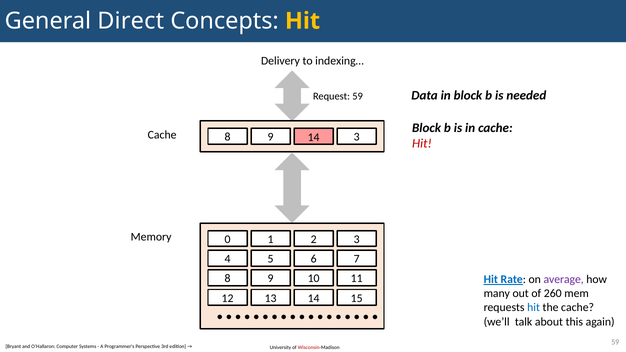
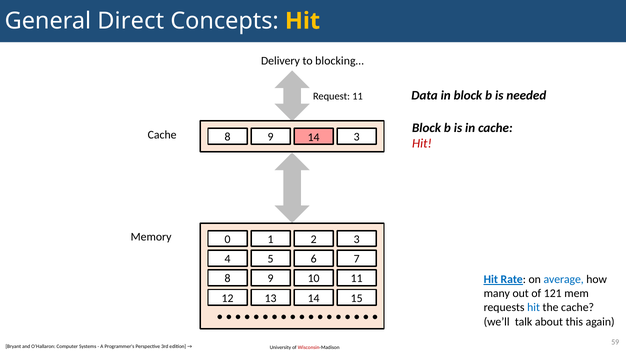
indexing…: indexing… -> blocking… (339, 61)
Request 59: 59 -> 11 (358, 96)
average colour: purple -> blue (564, 280)
260: 260 -> 121 (553, 294)
